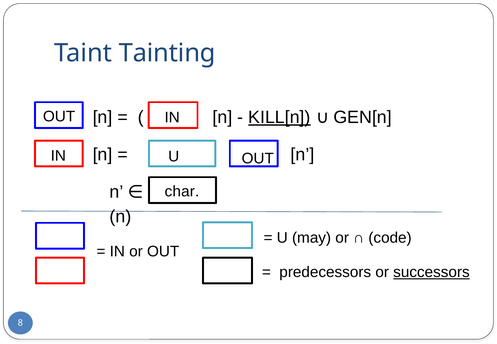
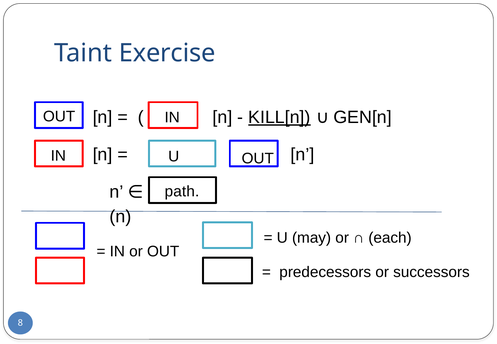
Tainting: Tainting -> Exercise (167, 53)
char: char -> path (182, 191)
code: code -> each (390, 238)
successors underline: present -> none (431, 272)
